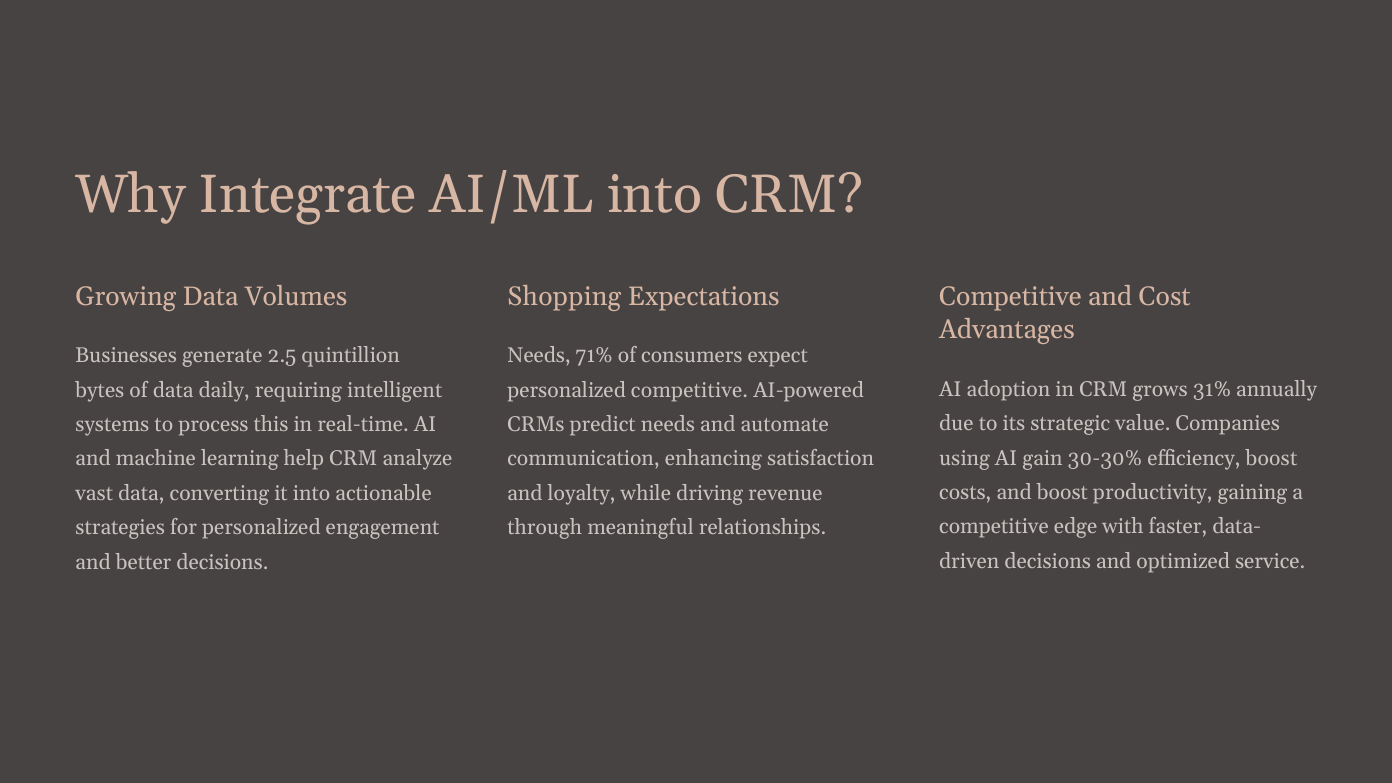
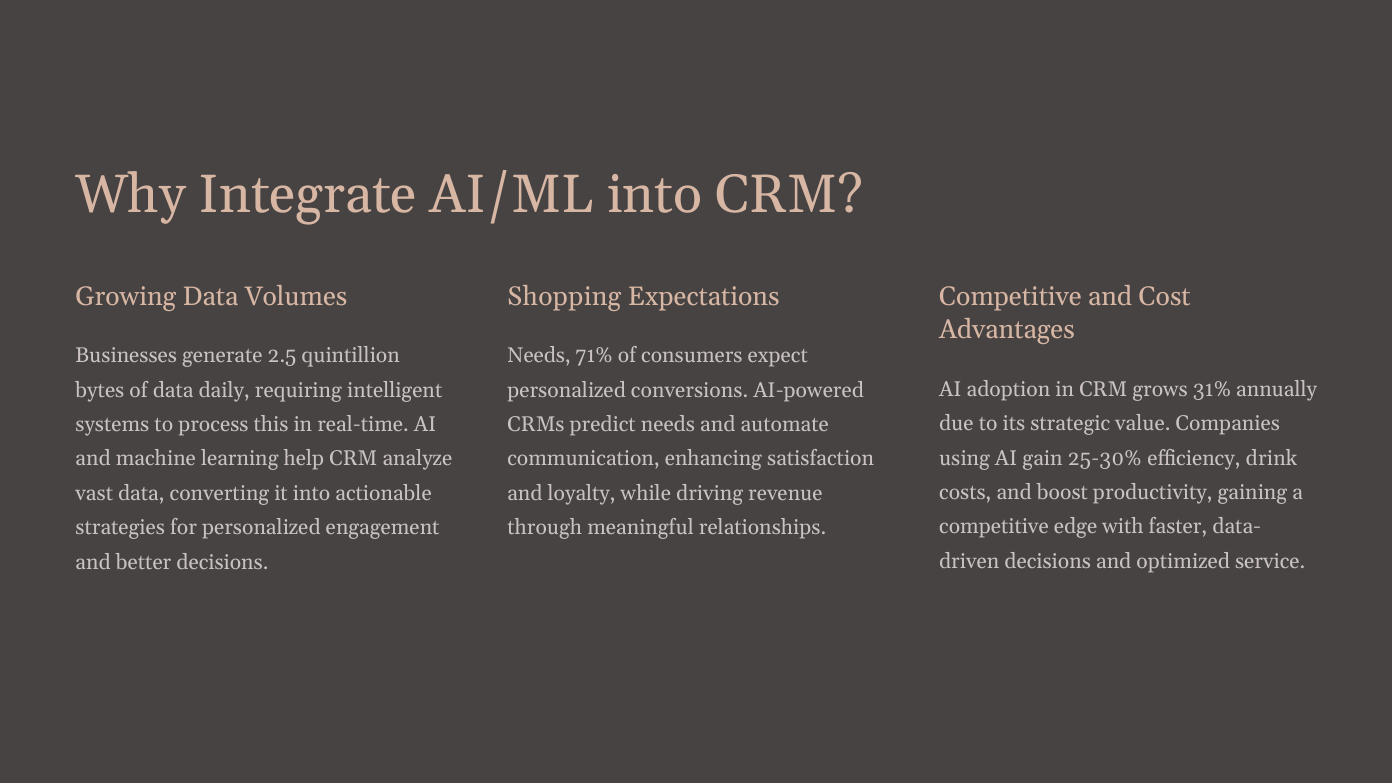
personalized competitive: competitive -> conversions (690, 390)
30-30%: 30-30% -> 25-30% (1105, 458)
efficiency boost: boost -> drink (1271, 458)
